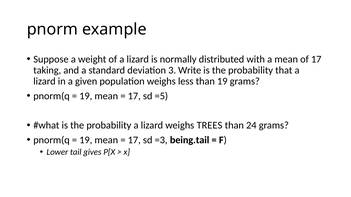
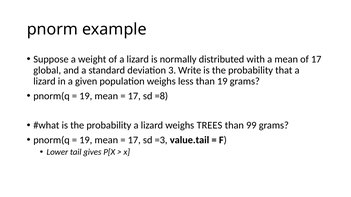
taking: taking -> global (47, 70)
=5: =5 -> =8 (161, 96)
24: 24 -> 99 (251, 126)
being.tail: being.tail -> value.tail (190, 140)
